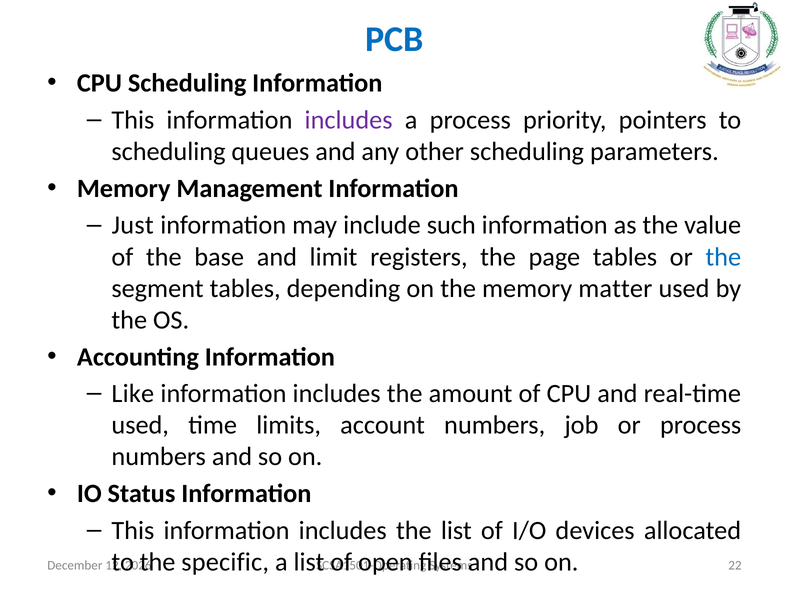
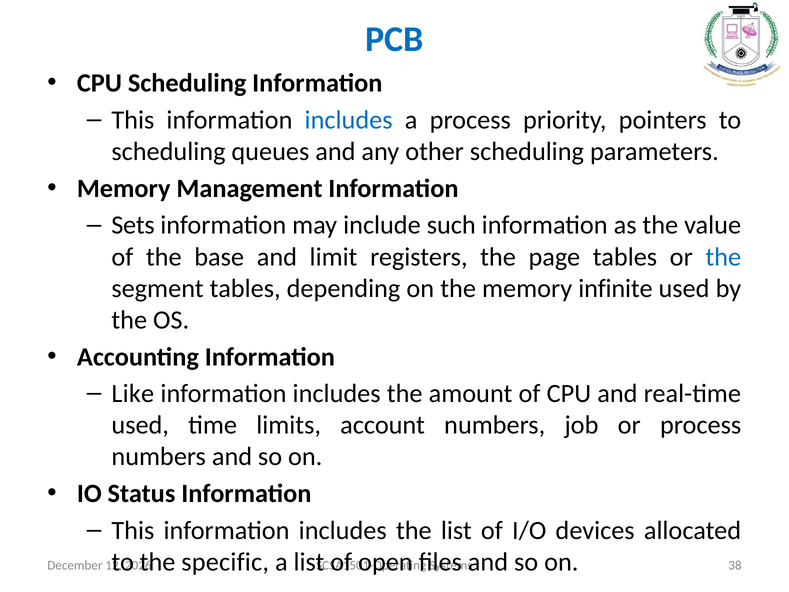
includes colour: purple -> blue (349, 120)
Just: Just -> Sets (133, 225)
matter: matter -> infinite (615, 288)
22: 22 -> 38 (735, 565)
